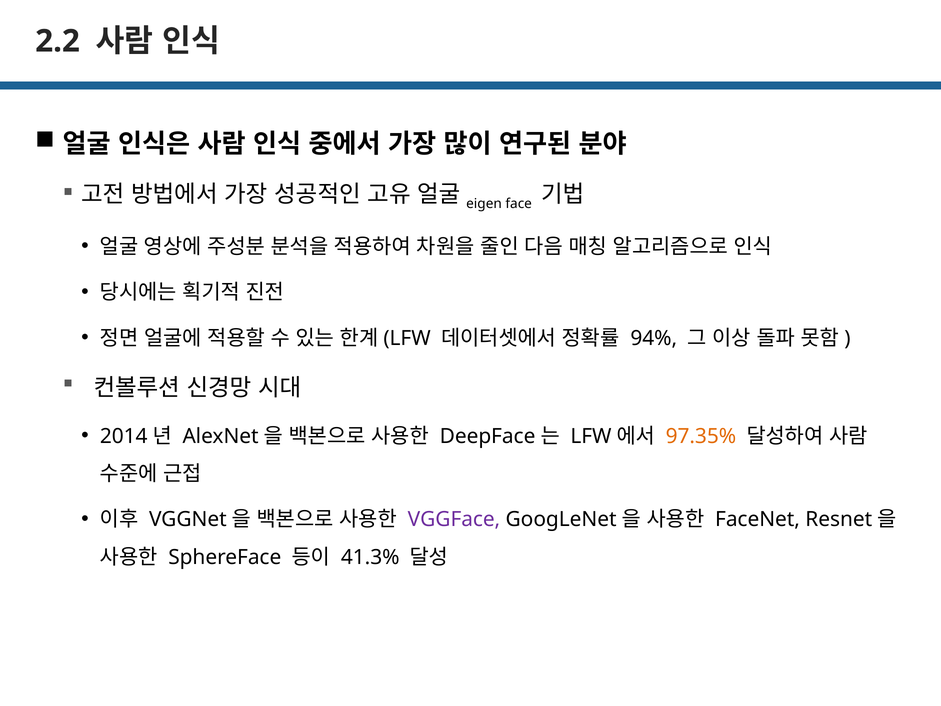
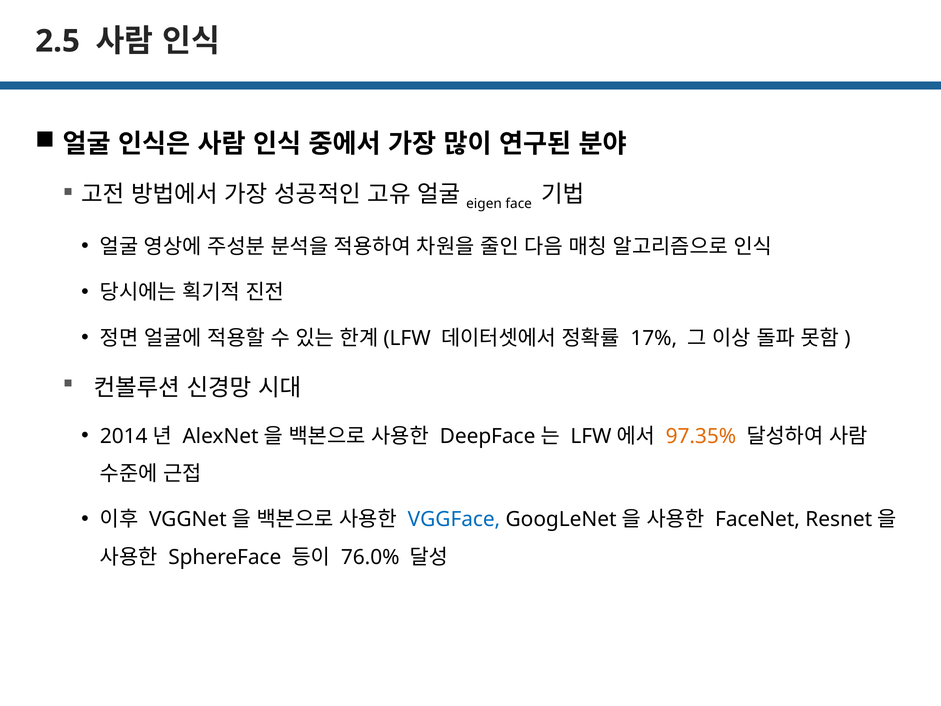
2.2: 2.2 -> 2.5 (58, 41)
94%: 94% -> 17% (654, 338)
VGGFace colour: purple -> blue (454, 519)
41.3%: 41.3% -> 76.0% (370, 557)
